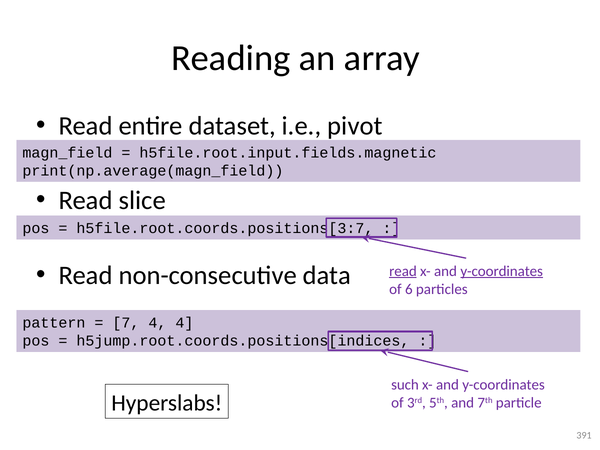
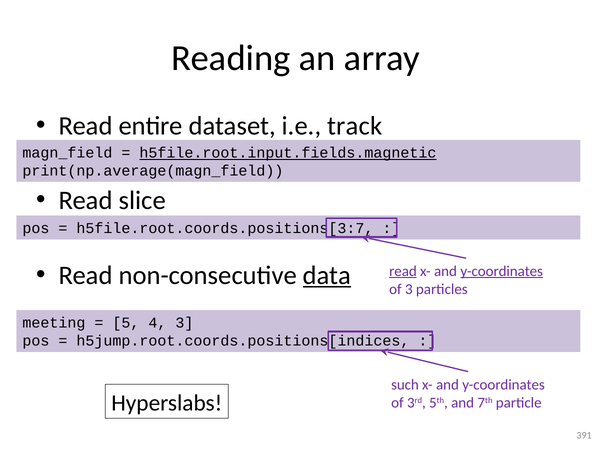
pivot: pivot -> track (355, 126)
h5file.root.input.fields.magnetic underline: none -> present (288, 153)
data underline: none -> present (327, 275)
of 6: 6 -> 3 (409, 289)
pattern: pattern -> meeting (54, 323)
7: 7 -> 5 (126, 323)
4 4: 4 -> 3 (184, 323)
